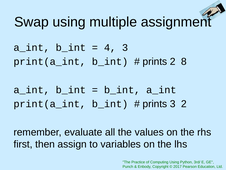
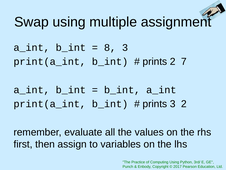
4: 4 -> 8 (110, 47)
8: 8 -> 7 (184, 61)
